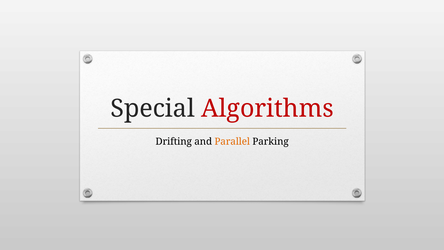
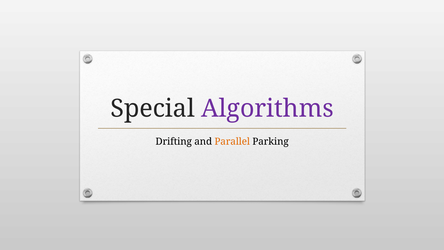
Algorithms colour: red -> purple (267, 108)
